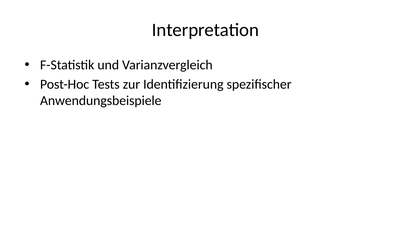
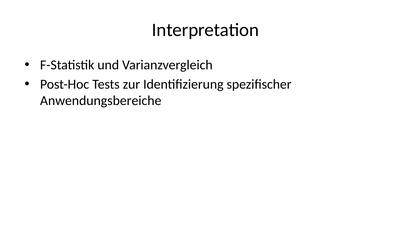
Anwendungsbeispiele: Anwendungsbeispiele -> Anwendungsbereiche (101, 101)
